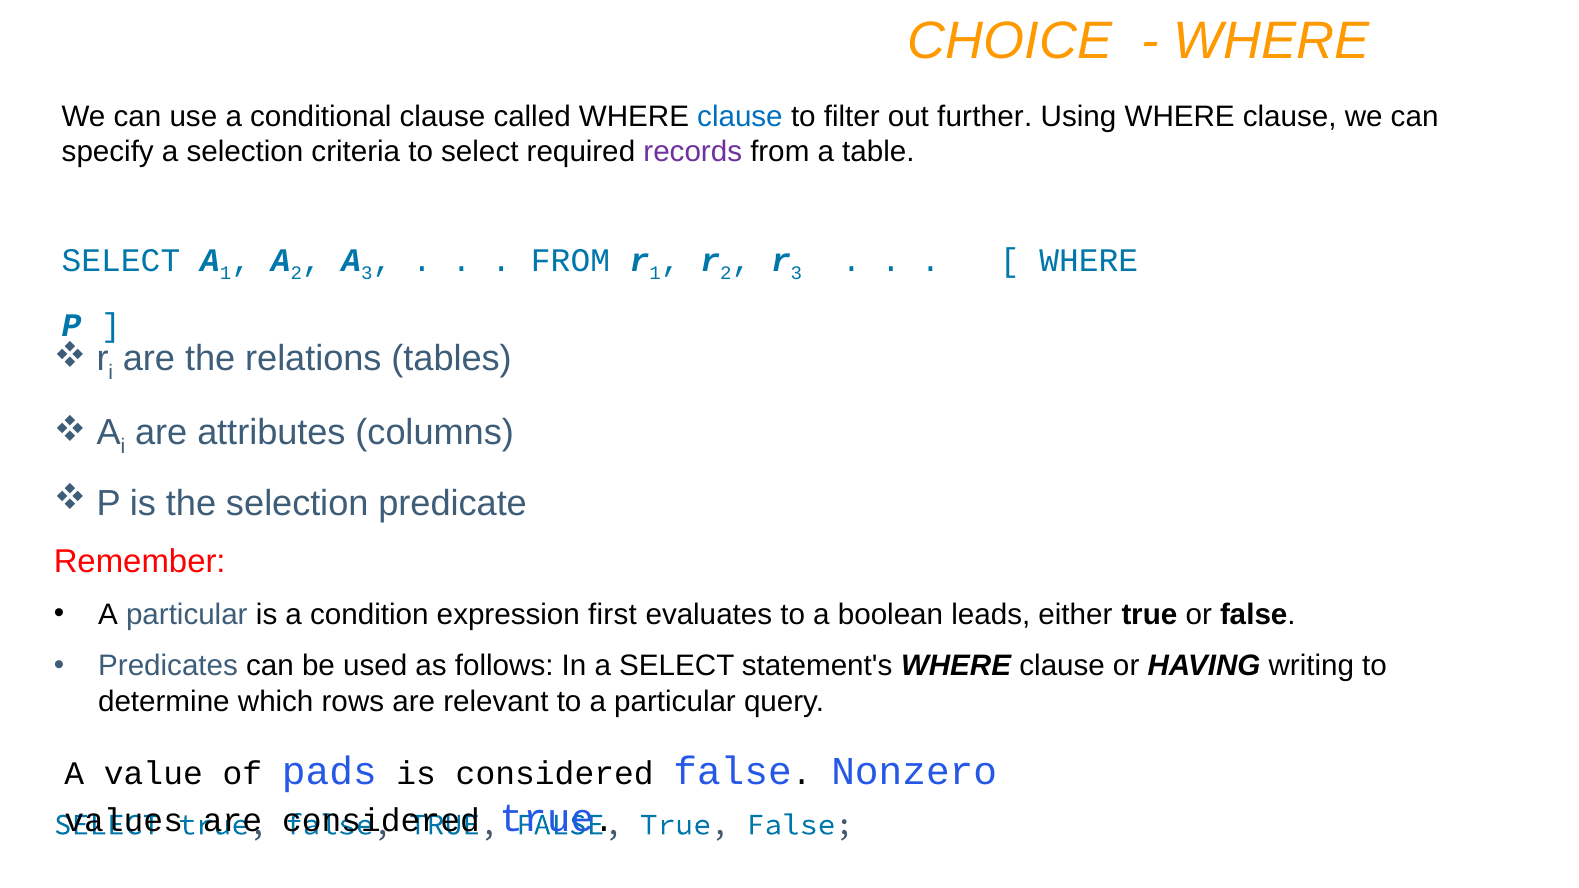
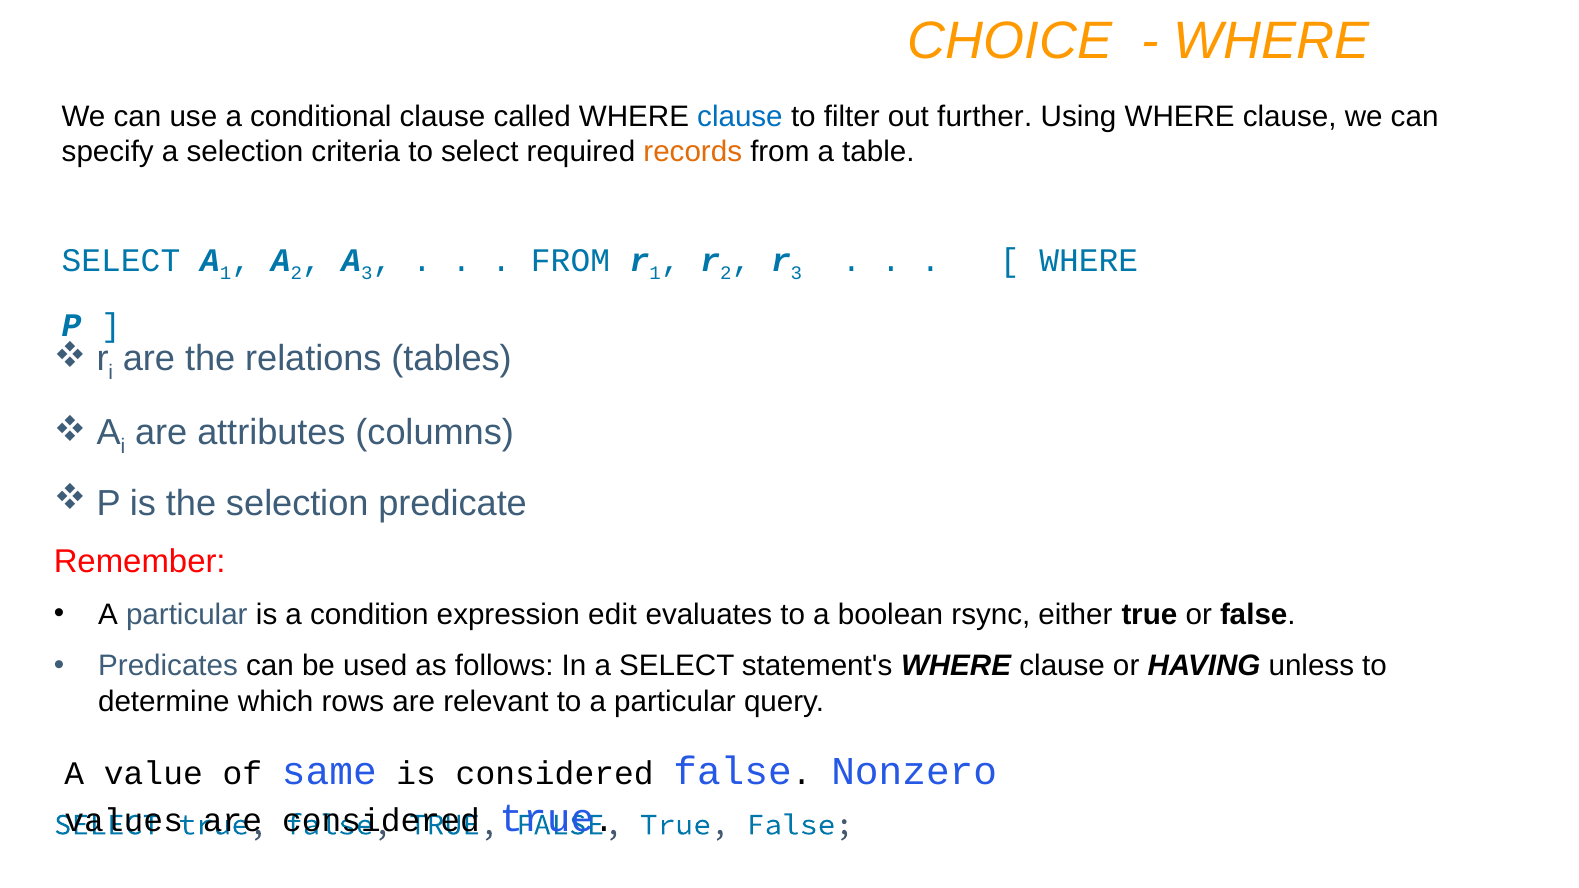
records colour: purple -> orange (693, 152)
first: first -> edit (613, 615)
leads: leads -> rsync (991, 615)
writing: writing -> unless (1311, 666)
pads: pads -> same (329, 772)
